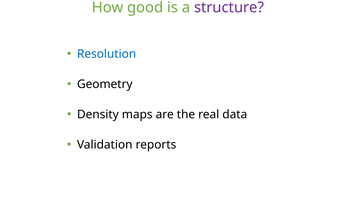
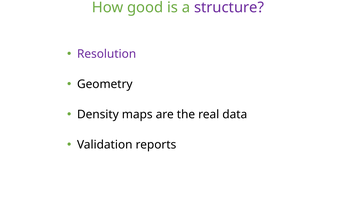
Resolution colour: blue -> purple (107, 54)
